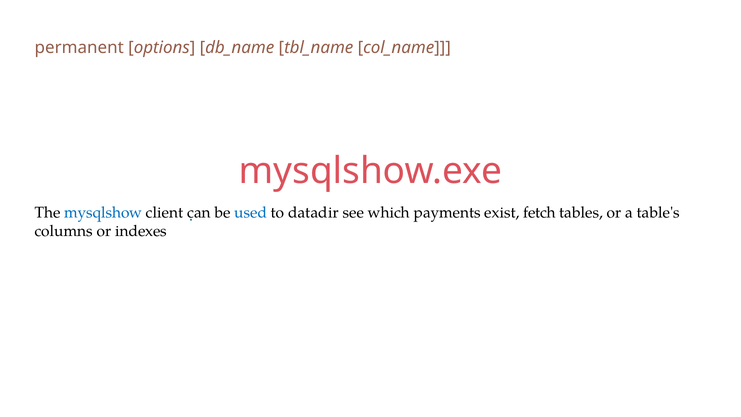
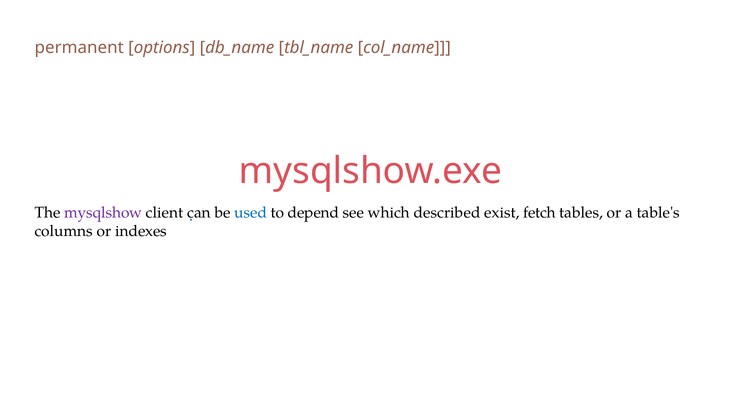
mysqlshow colour: blue -> purple (103, 213)
datadir: datadir -> depend (314, 213)
payments: payments -> described (447, 213)
